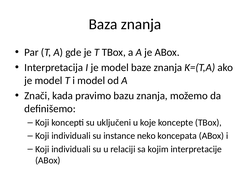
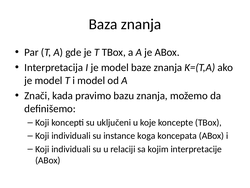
neko: neko -> koga (146, 136)
